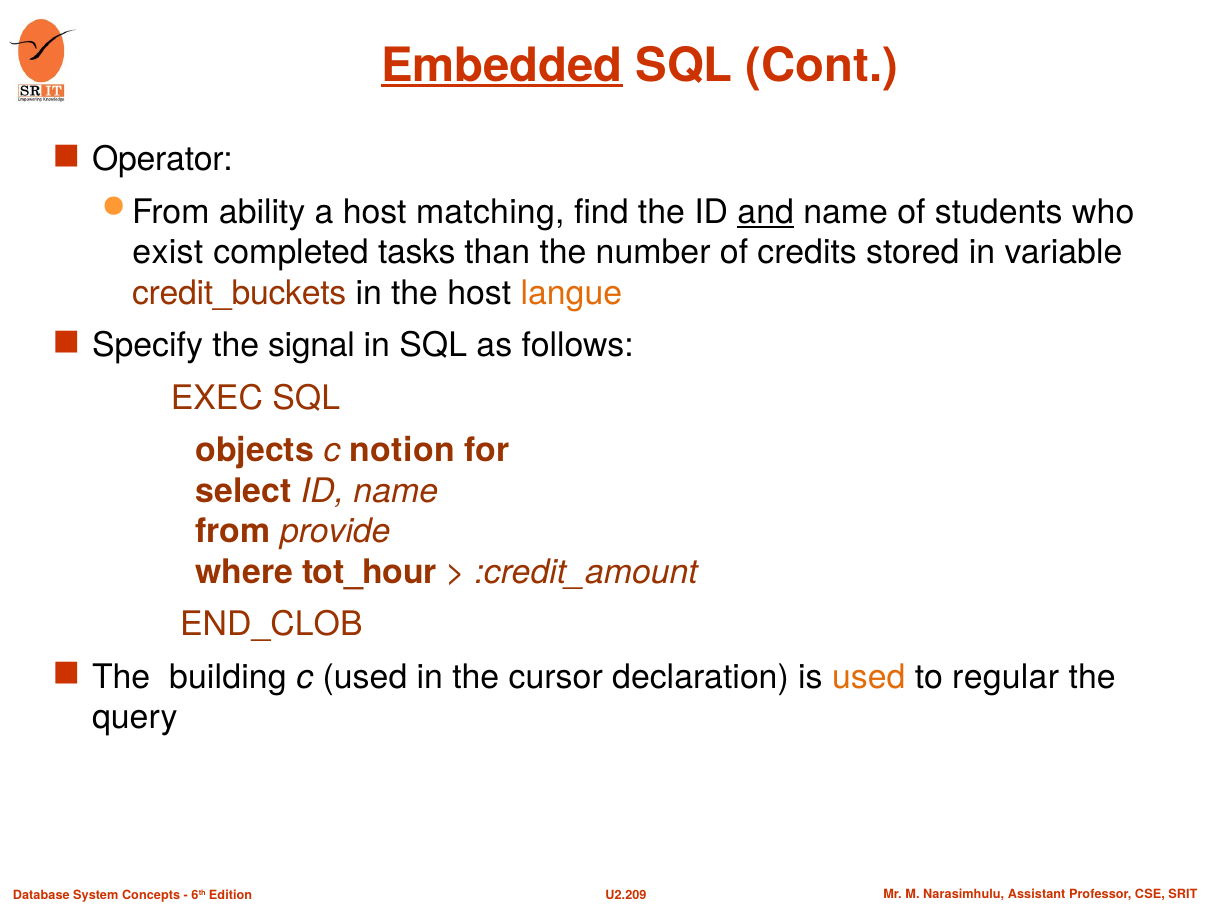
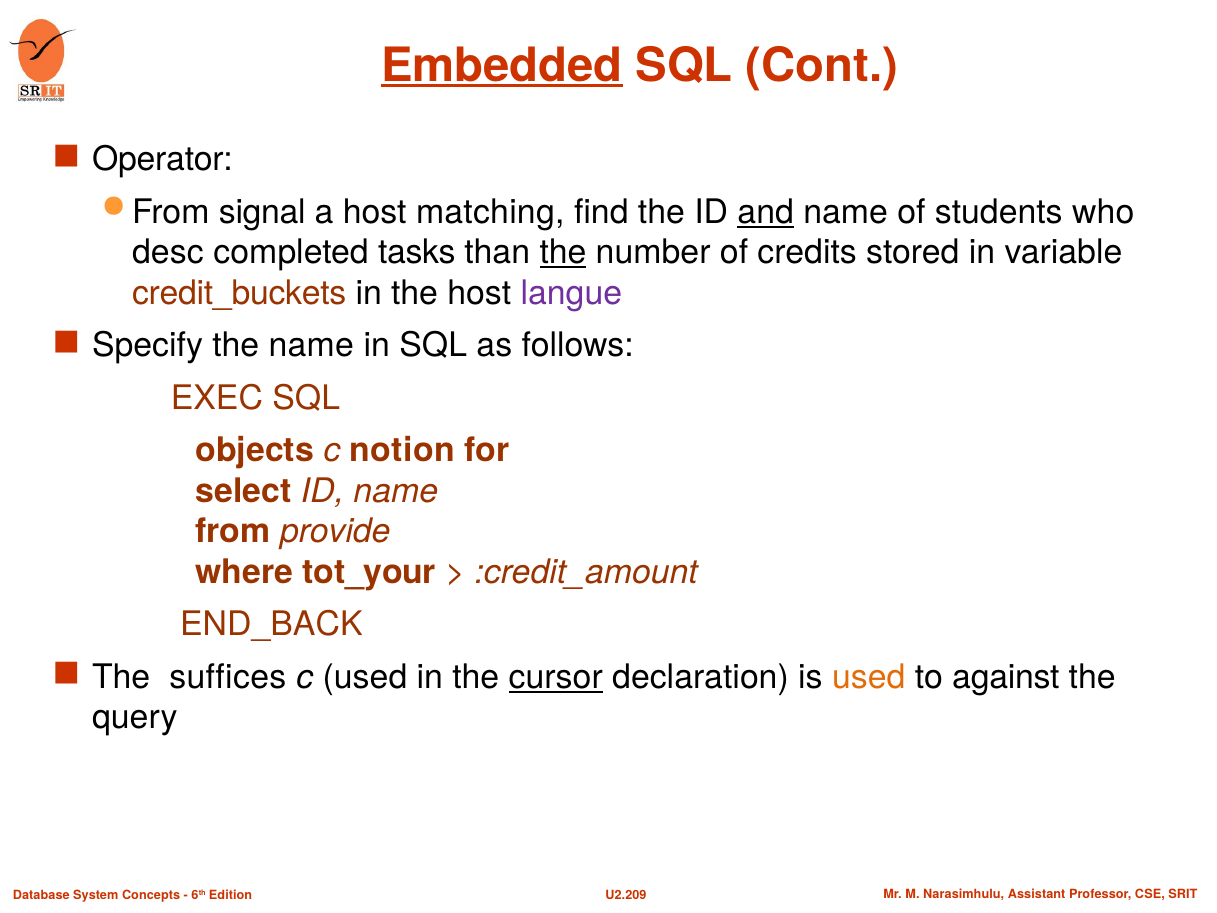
ability: ability -> signal (262, 212)
exist: exist -> desc (168, 253)
the underline: none -> present (563, 253)
langue colour: orange -> purple (571, 293)
the signal: signal -> name (311, 346)
tot_hour: tot_hour -> tot_your (369, 572)
END_CLOB: END_CLOB -> END_BACK (271, 625)
building: building -> suffices (228, 677)
cursor underline: none -> present (556, 677)
regular: regular -> against (1006, 677)
